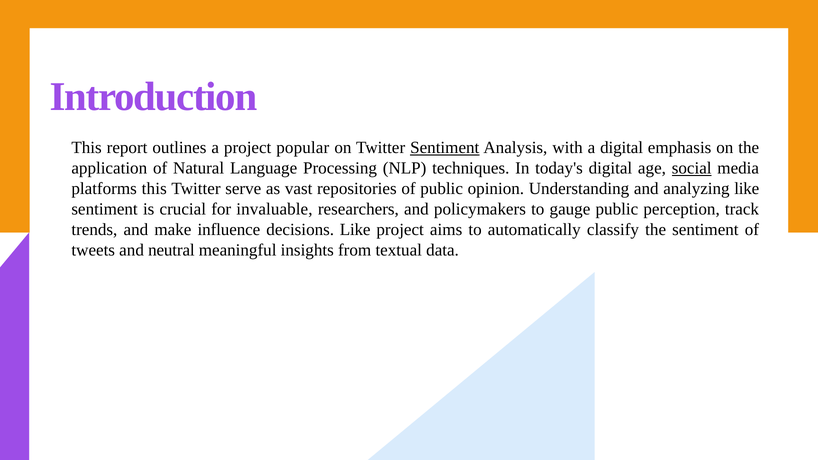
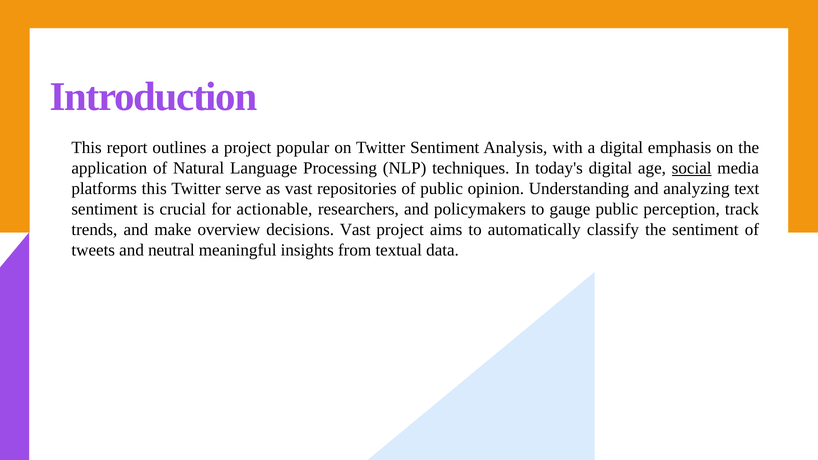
Sentiment underline: present -> none (445, 148)
analyzing like: like -> text (747, 189)
invaluable: invaluable -> actionable (274, 209)
influence: influence -> overview (229, 230)
decisions Like: Like -> Vast (355, 230)
